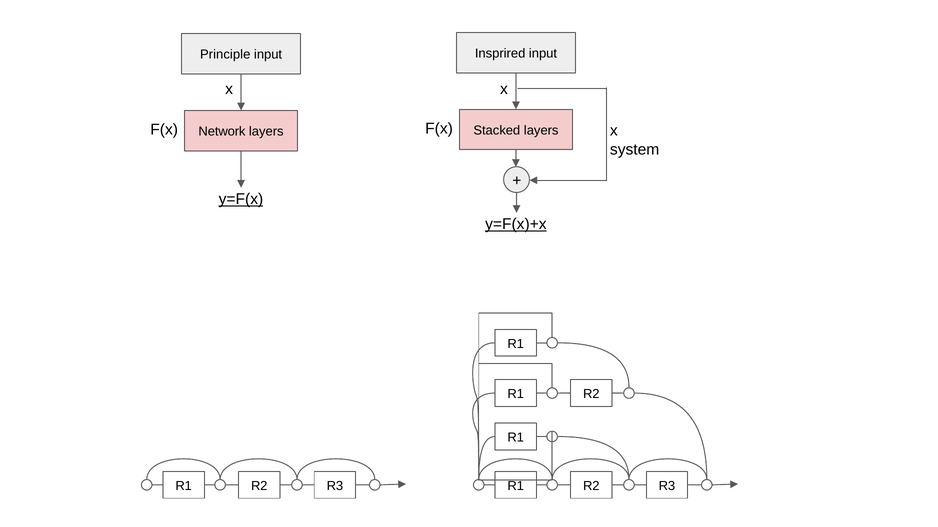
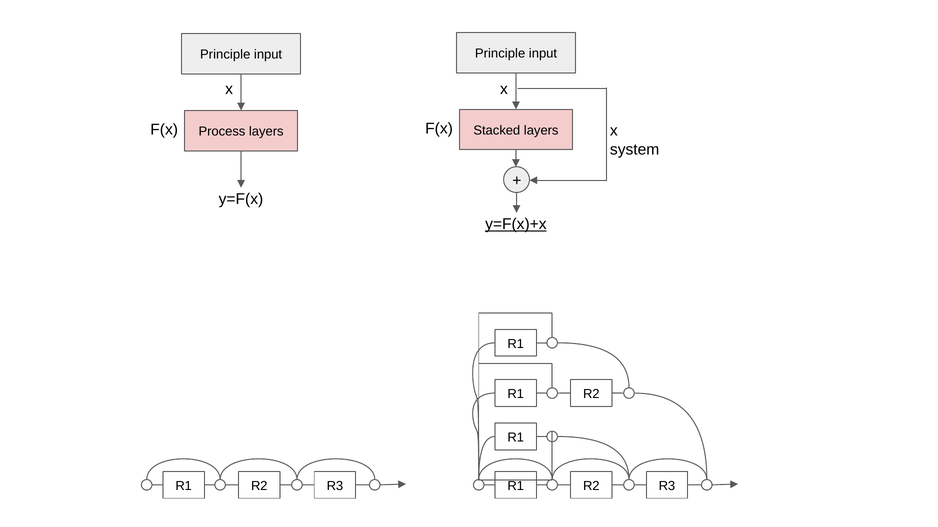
Insprired: Insprired -> Principle (500, 54)
Network: Network -> Process (222, 132)
y=F(x underline: present -> none (241, 200)
